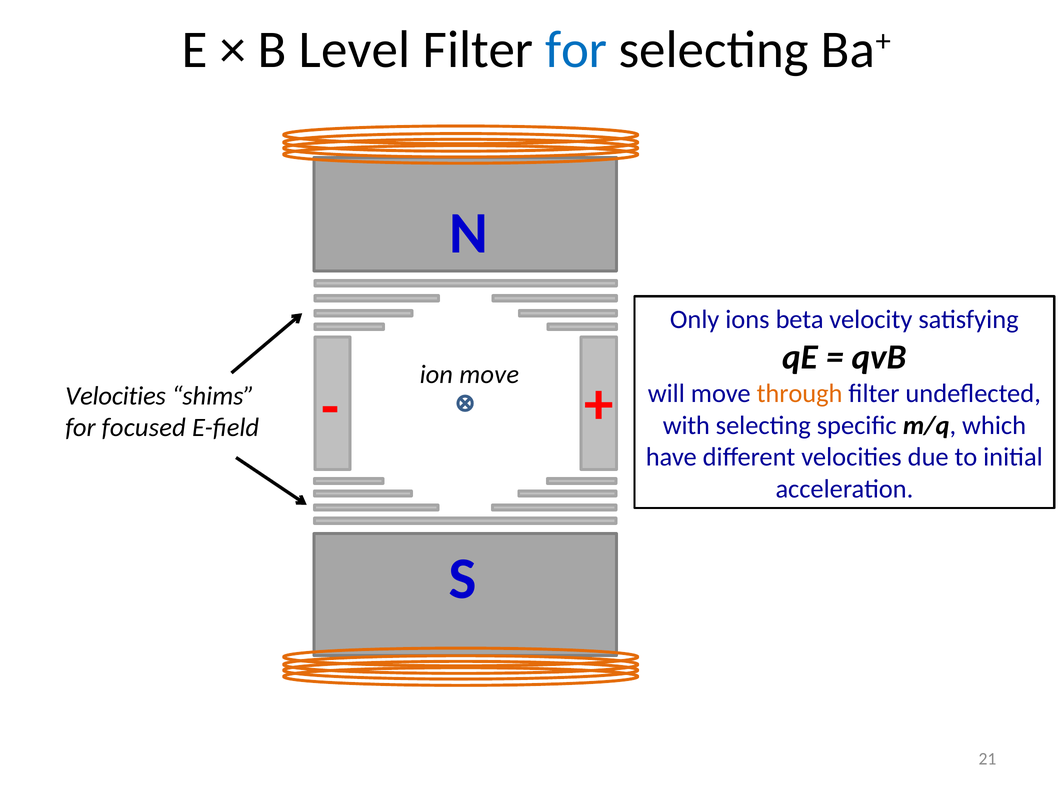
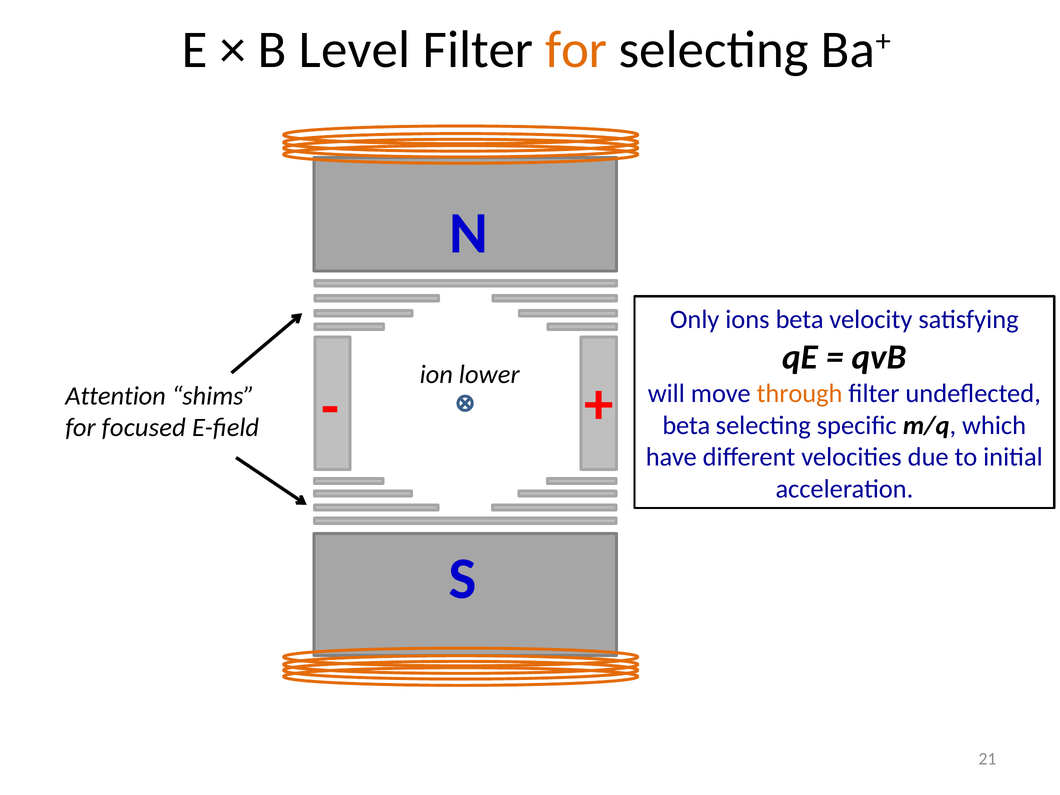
for colour: blue -> orange (576, 50)
ion move: move -> lower (489, 374)
Velocities: Velocities -> Attention (116, 396)
with: with -> beta (686, 425)
